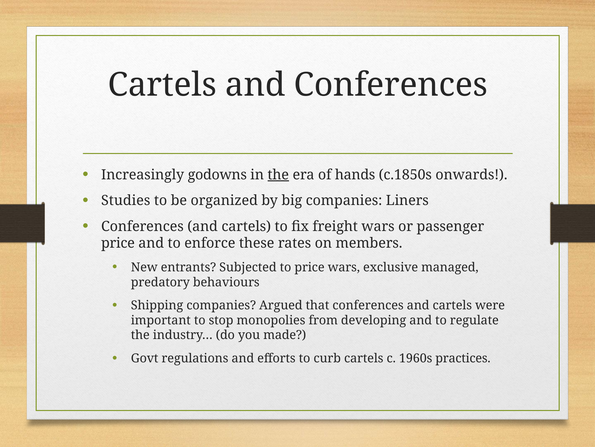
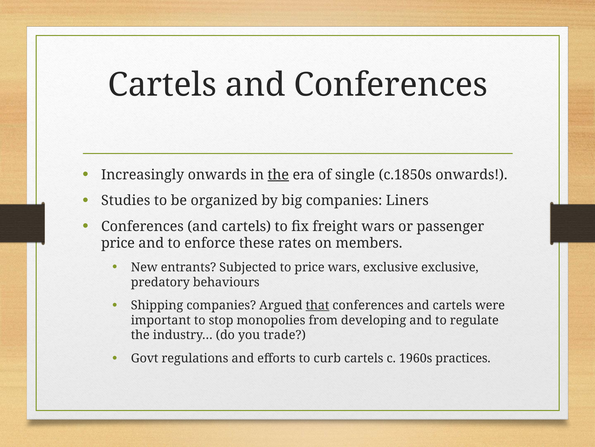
Increasingly godowns: godowns -> onwards (217, 174)
hands: hands -> single (355, 174)
exclusive managed: managed -> exclusive (450, 267)
that underline: none -> present (317, 305)
made: made -> trade (285, 335)
